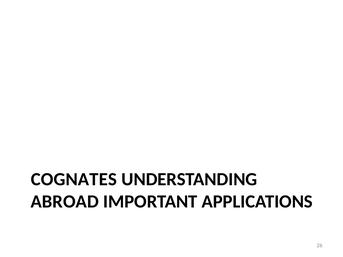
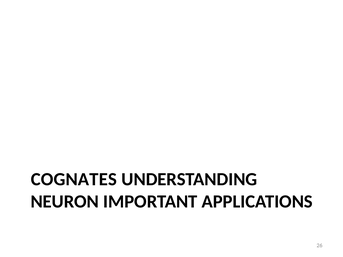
ABROAD: ABROAD -> NEURON (65, 202)
